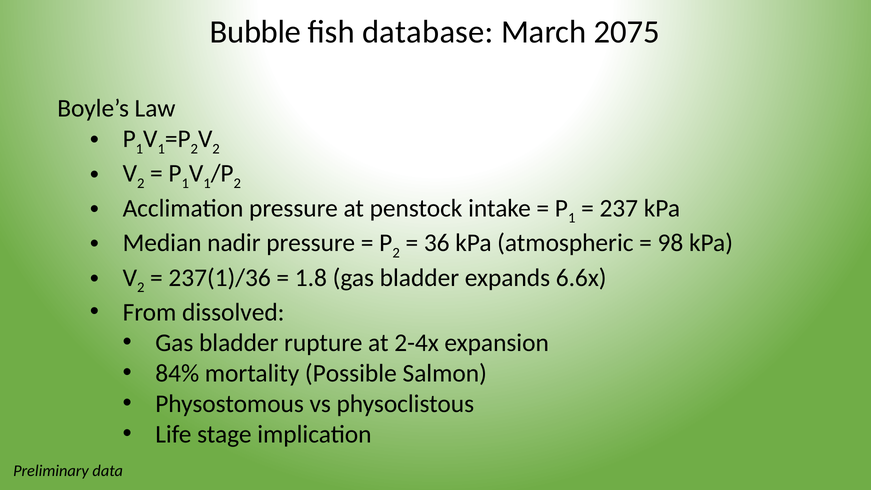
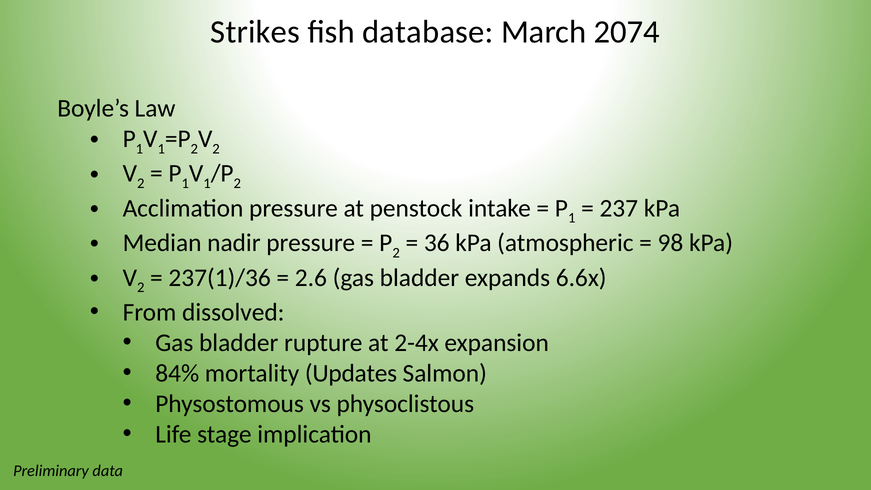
Bubble: Bubble -> Strikes (255, 32)
2075: 2075 -> 2074 (627, 32)
1.8: 1.8 -> 2.6 (311, 278)
Possible: Possible -> Updates (351, 373)
